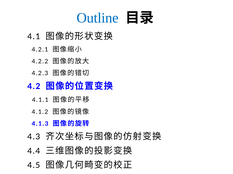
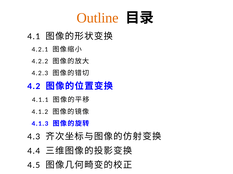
Outline colour: blue -> orange (98, 18)
